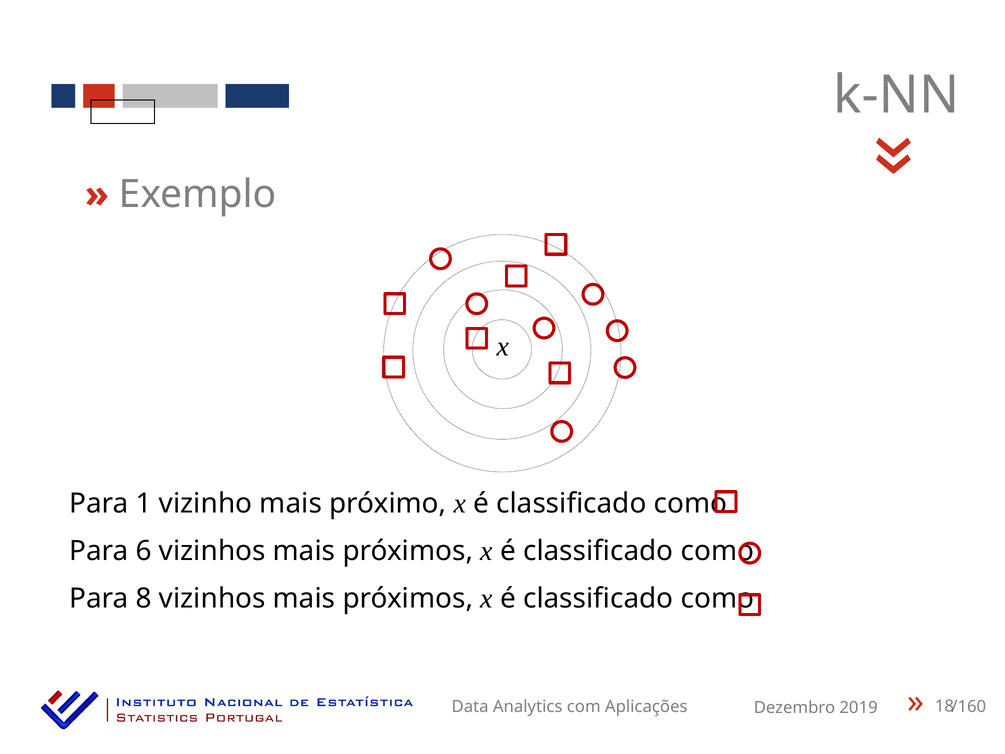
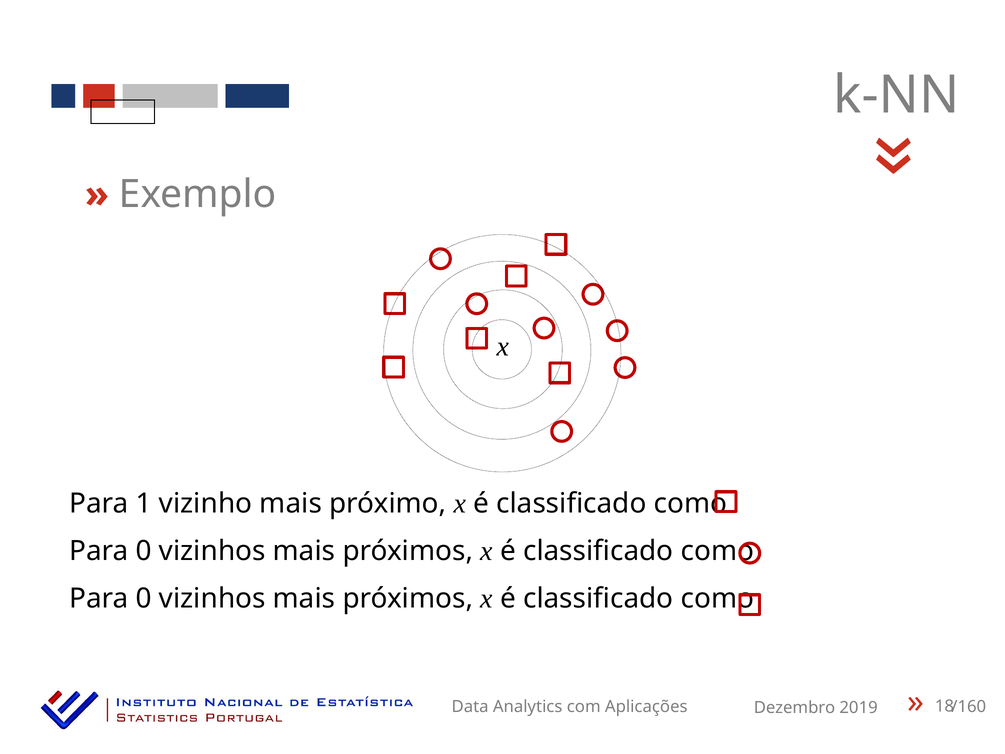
6: 6 -> 0 (144, 551)
8: 8 -> 0 (144, 598)
